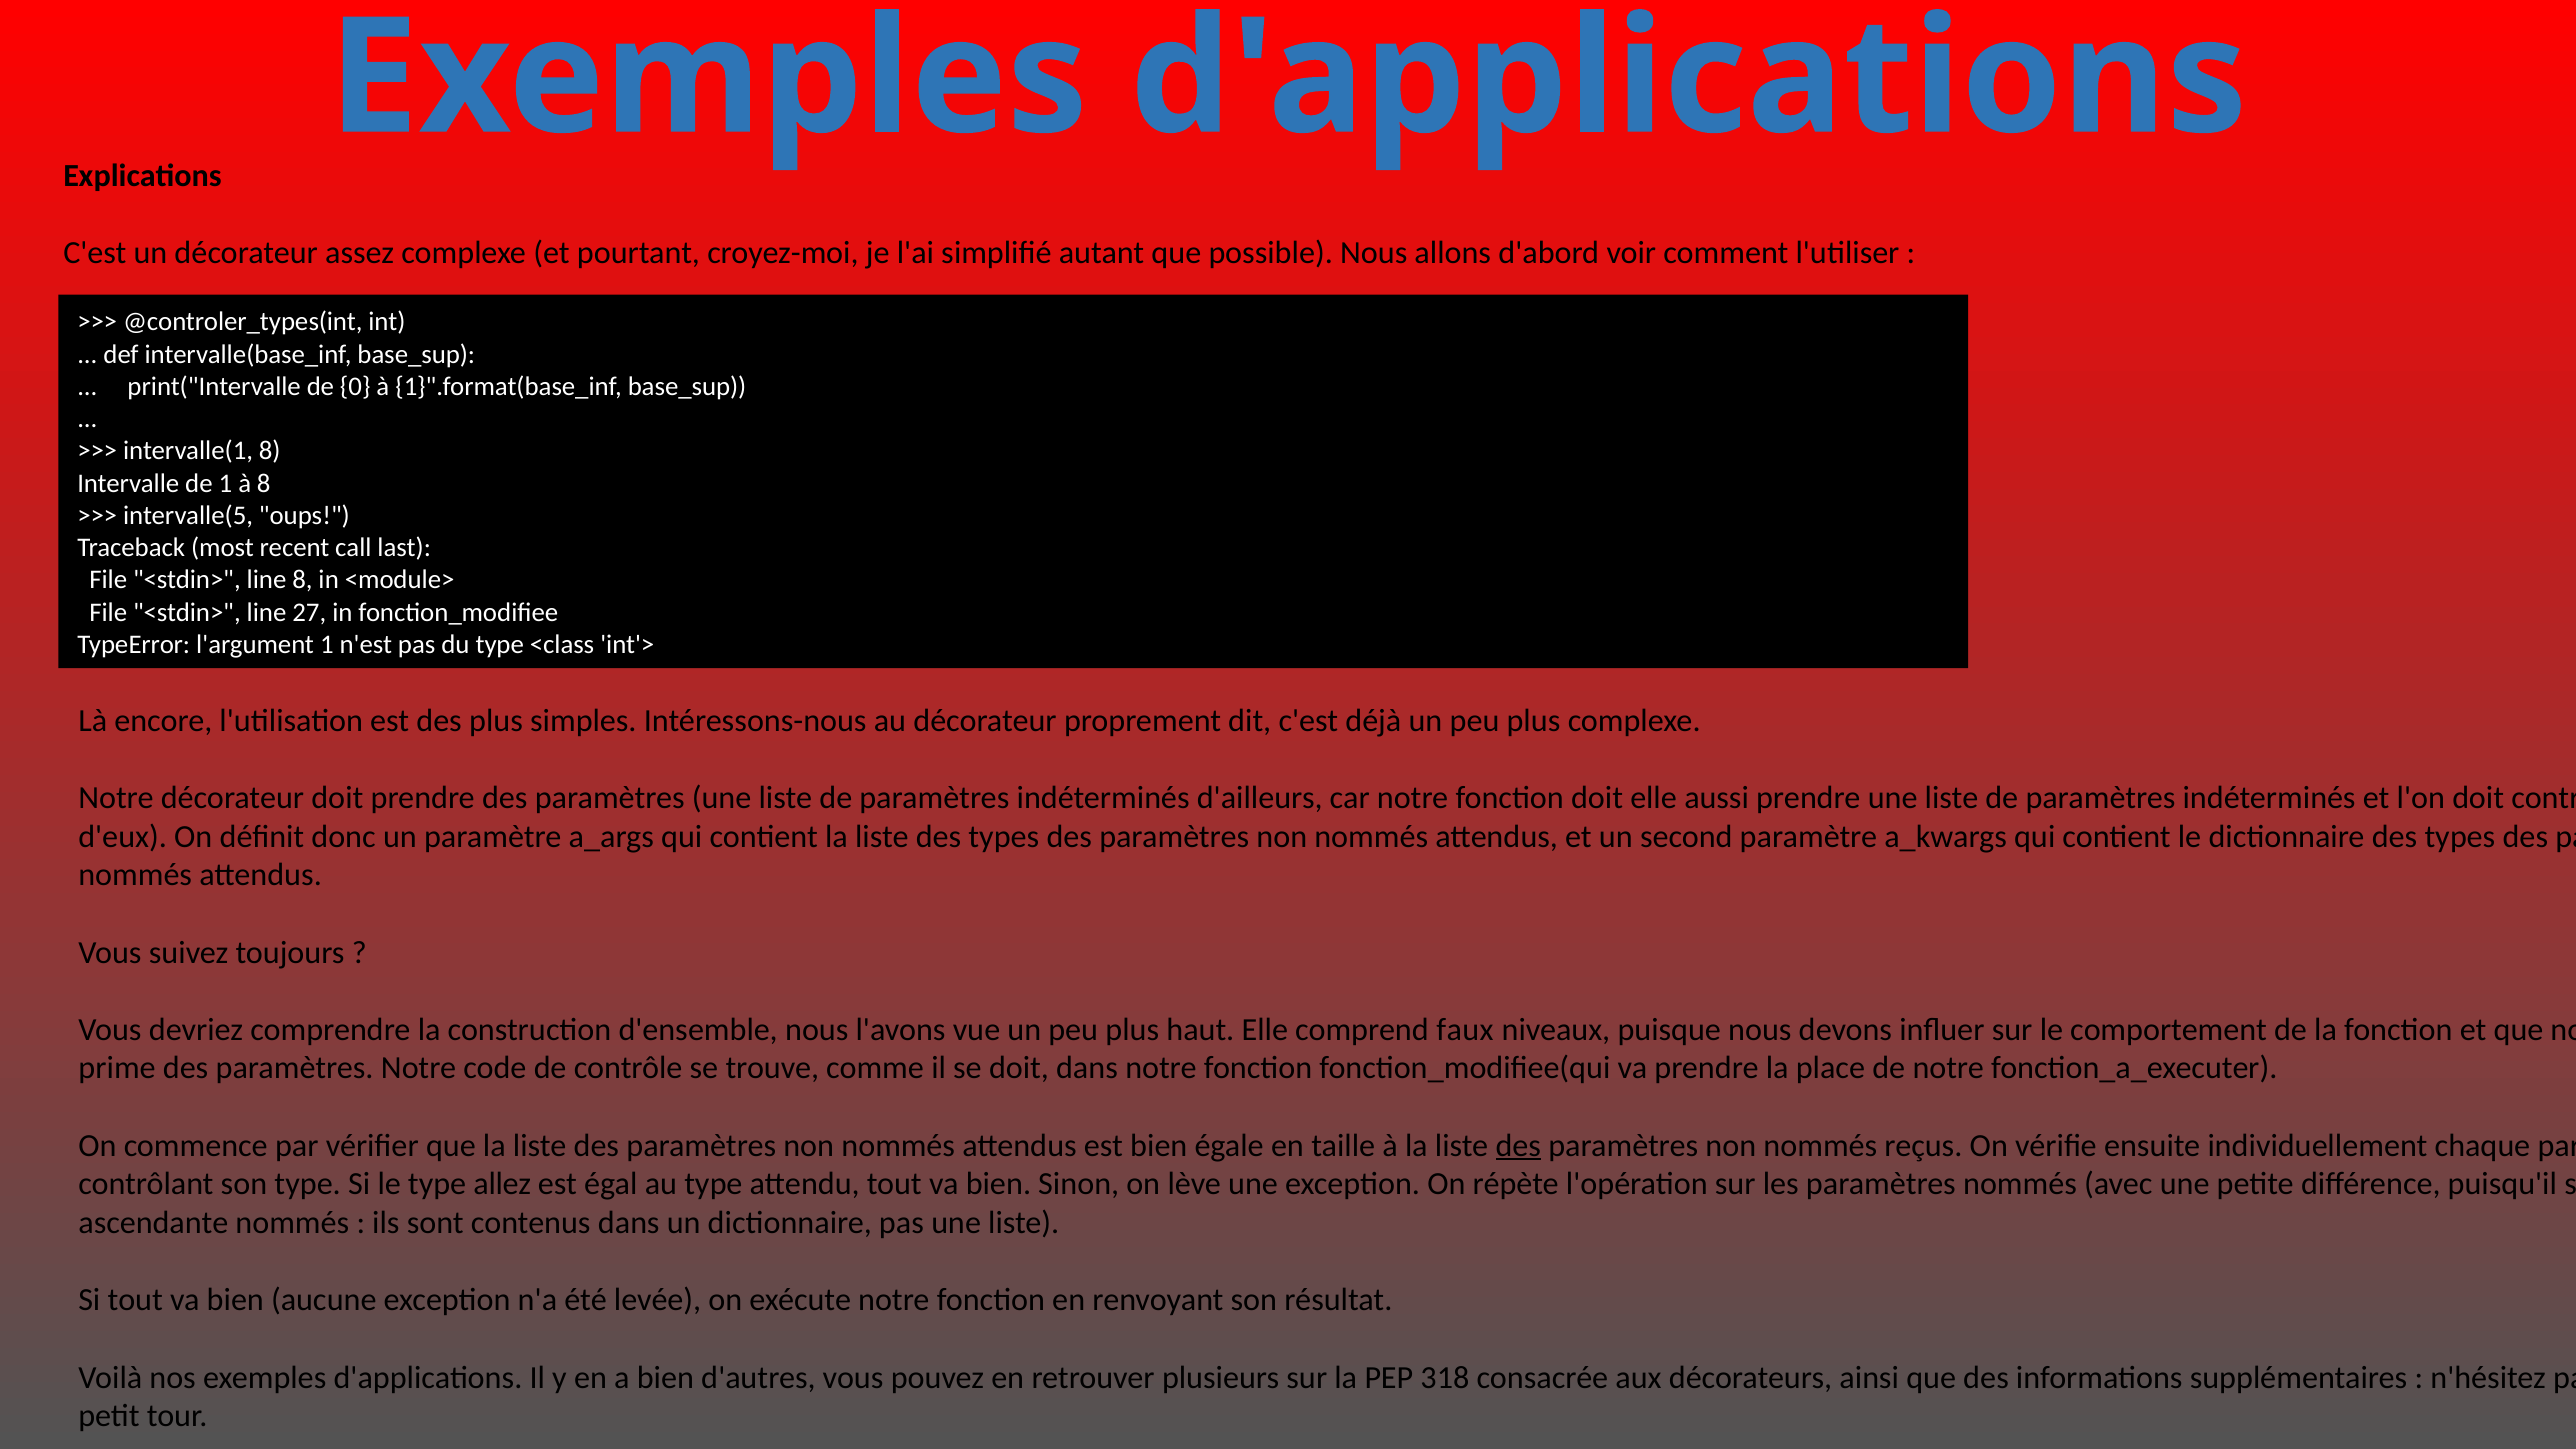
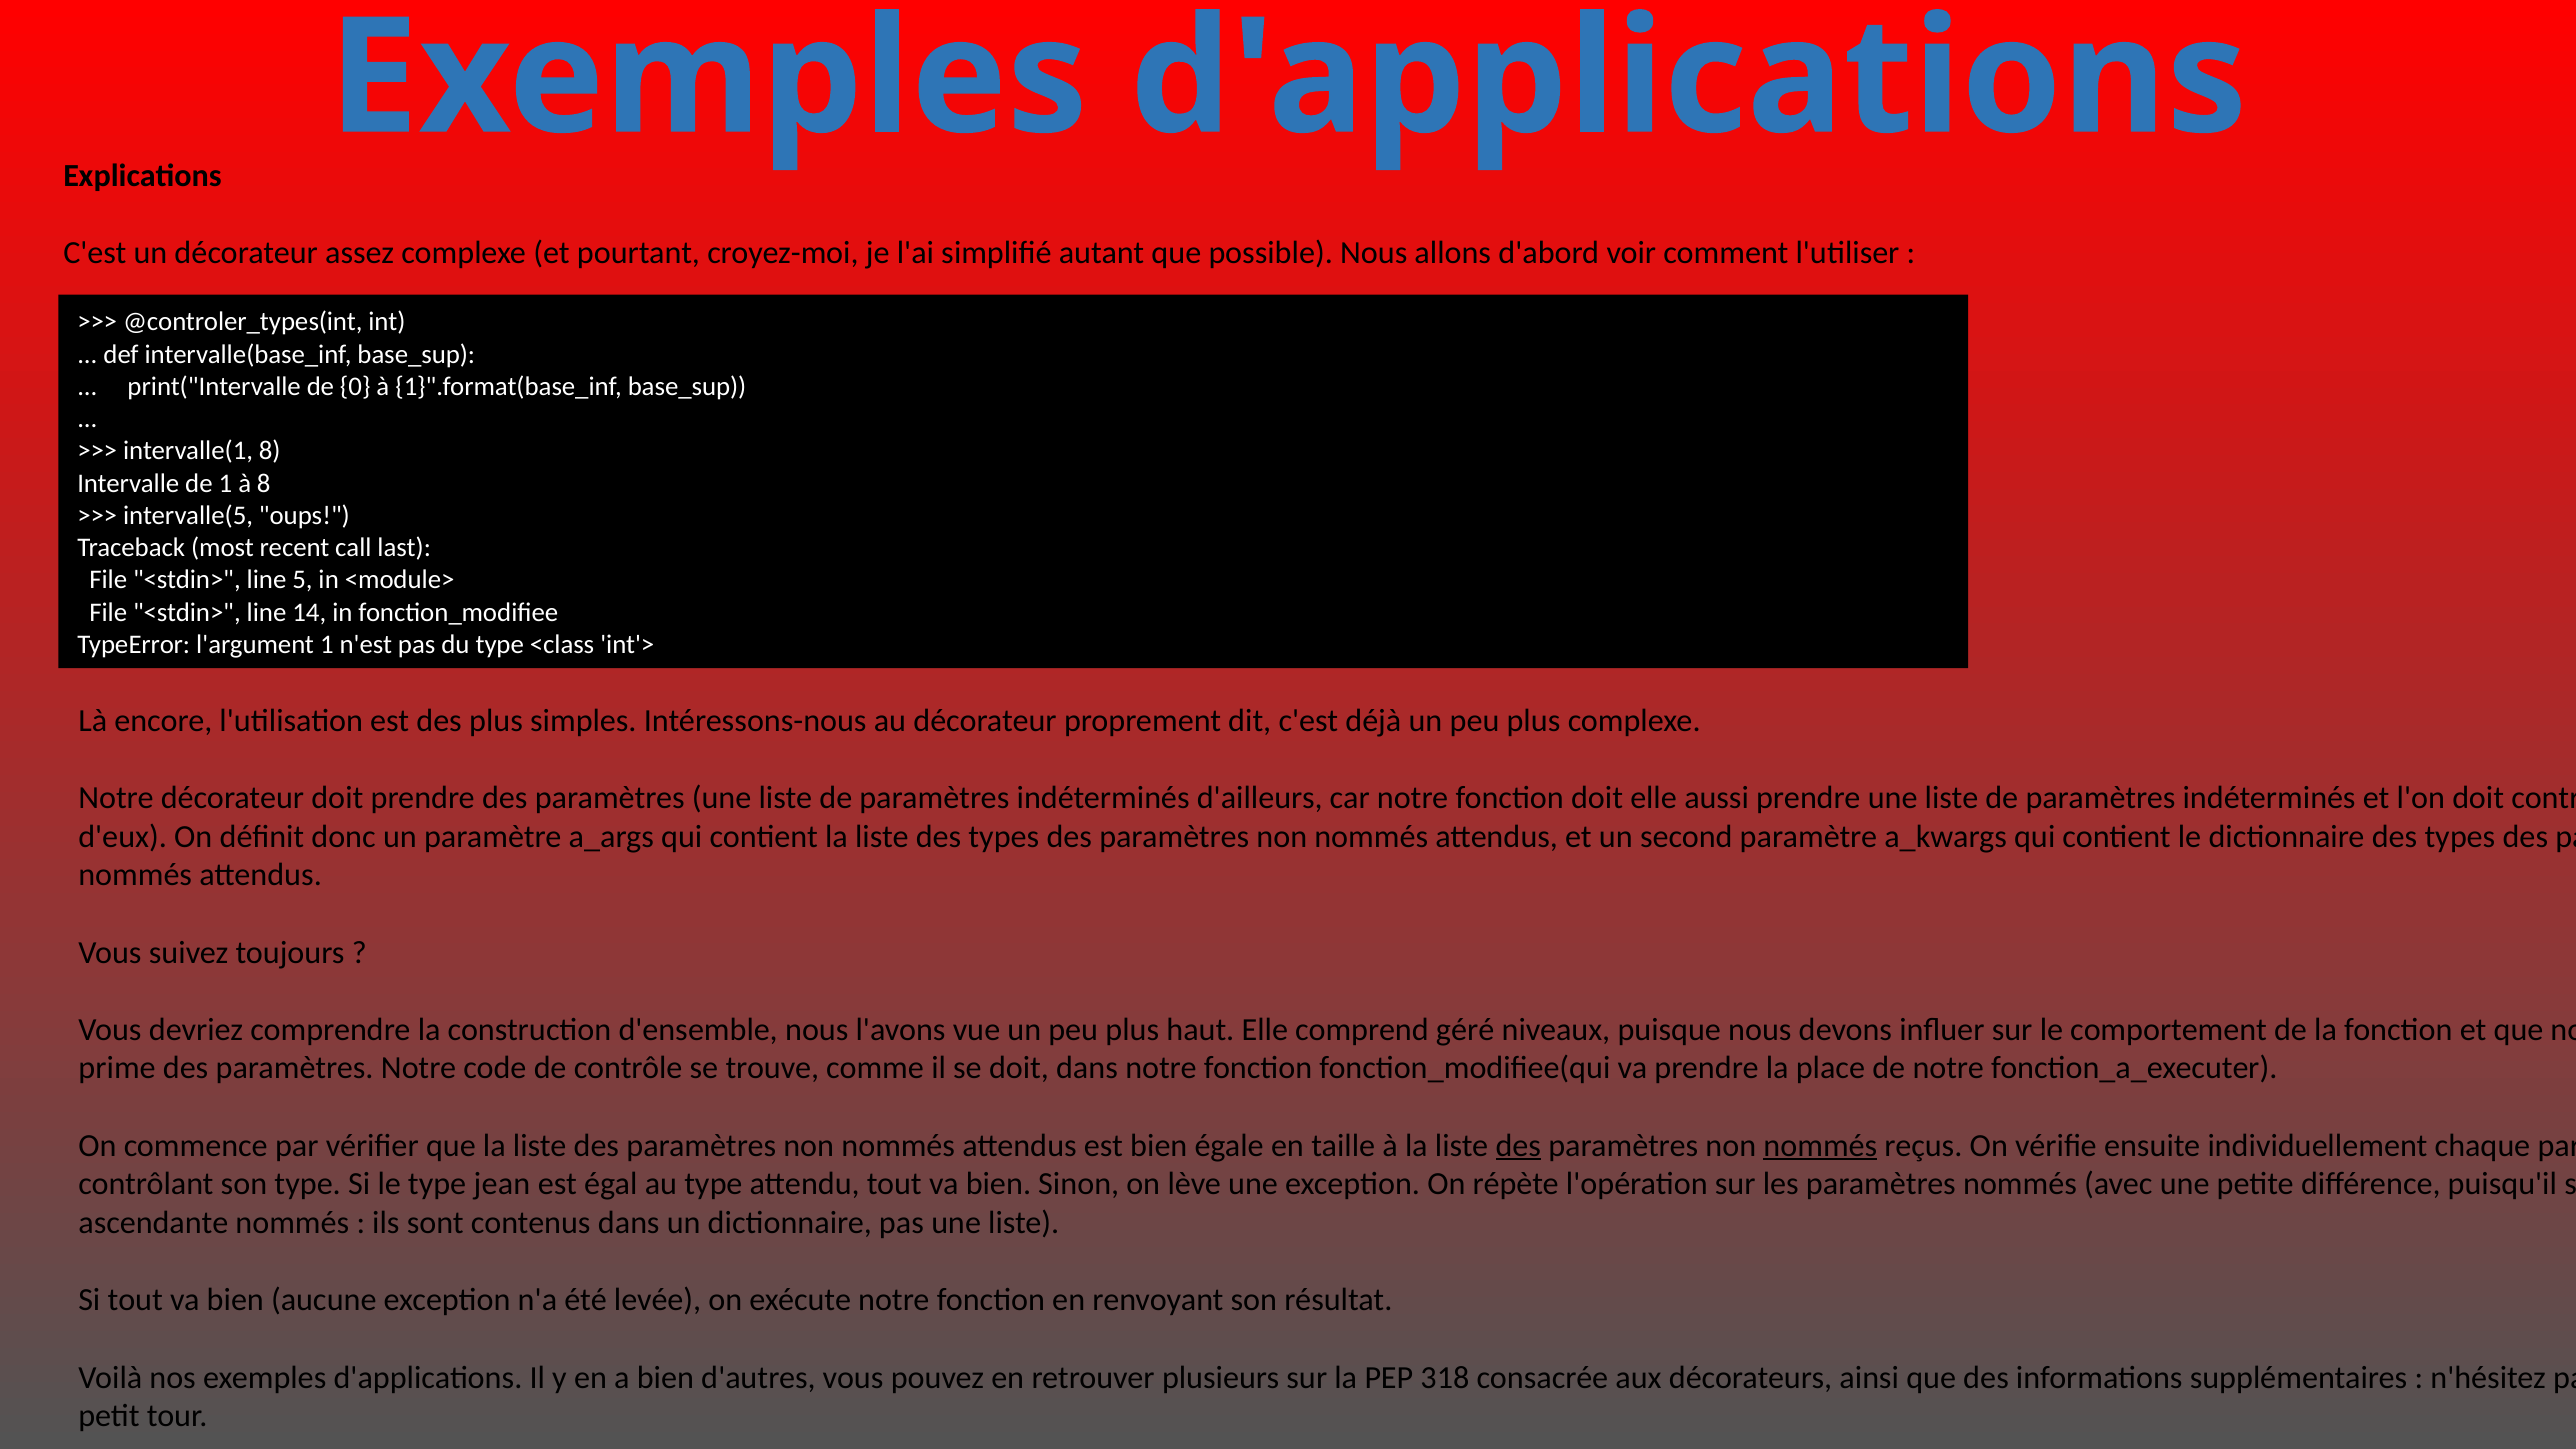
line 8: 8 -> 5 (303, 580)
27: 27 -> 14 (309, 612)
faux: faux -> géré (1465, 1030)
nommés underline: none -> present (1820, 1146)
allez: allez -> jean (502, 1184)
